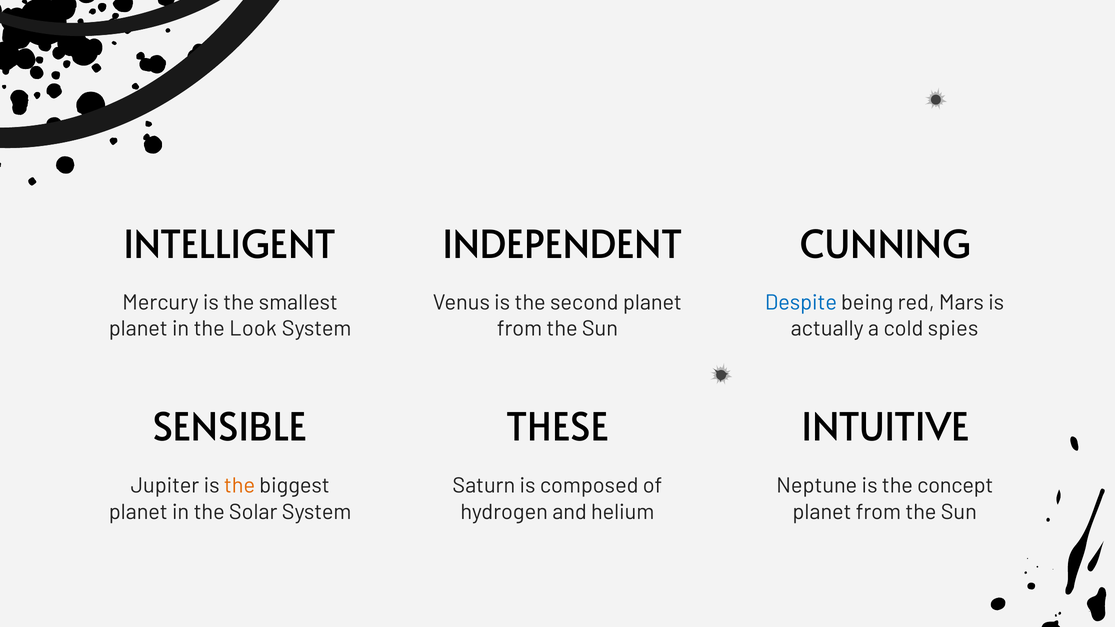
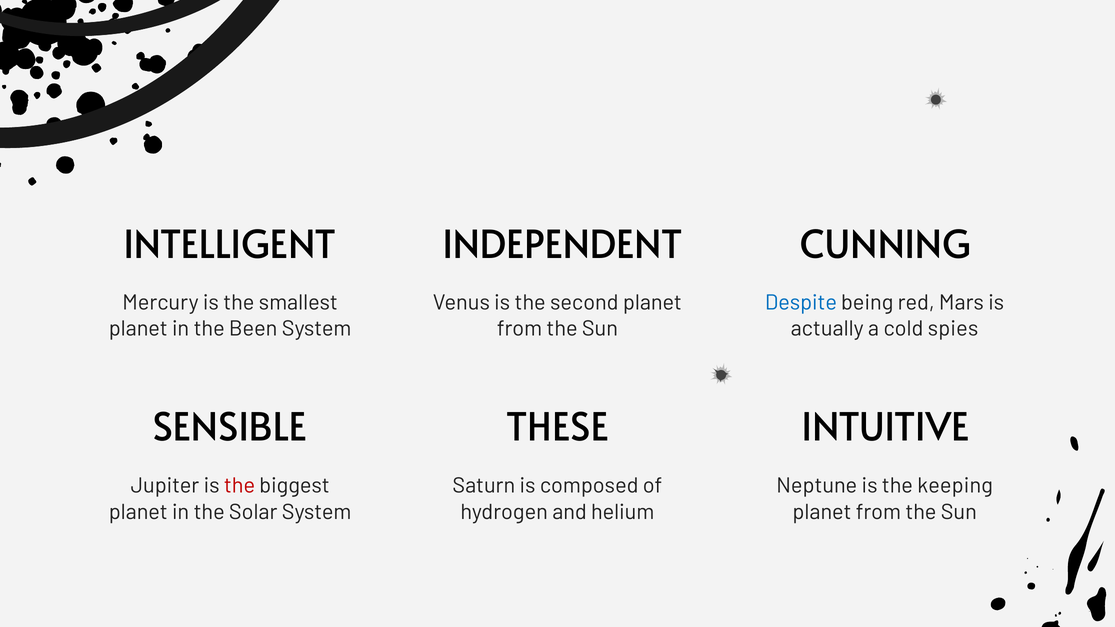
Look: Look -> Been (253, 329)
the colour: orange -> red (240, 486)
concept: concept -> keeping (955, 486)
